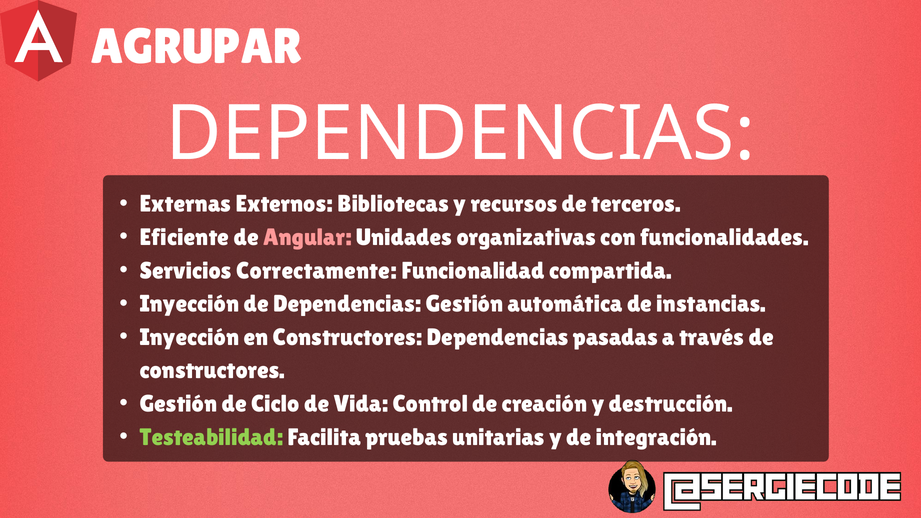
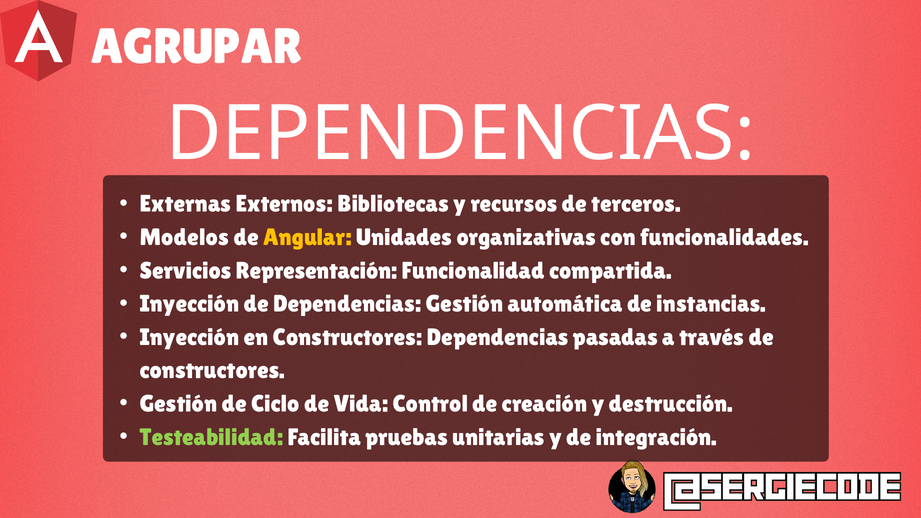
Eficiente: Eficiente -> Modelos (184, 237)
Angular colour: pink -> yellow (307, 237)
Correctamente: Correctamente -> Representación (317, 271)
